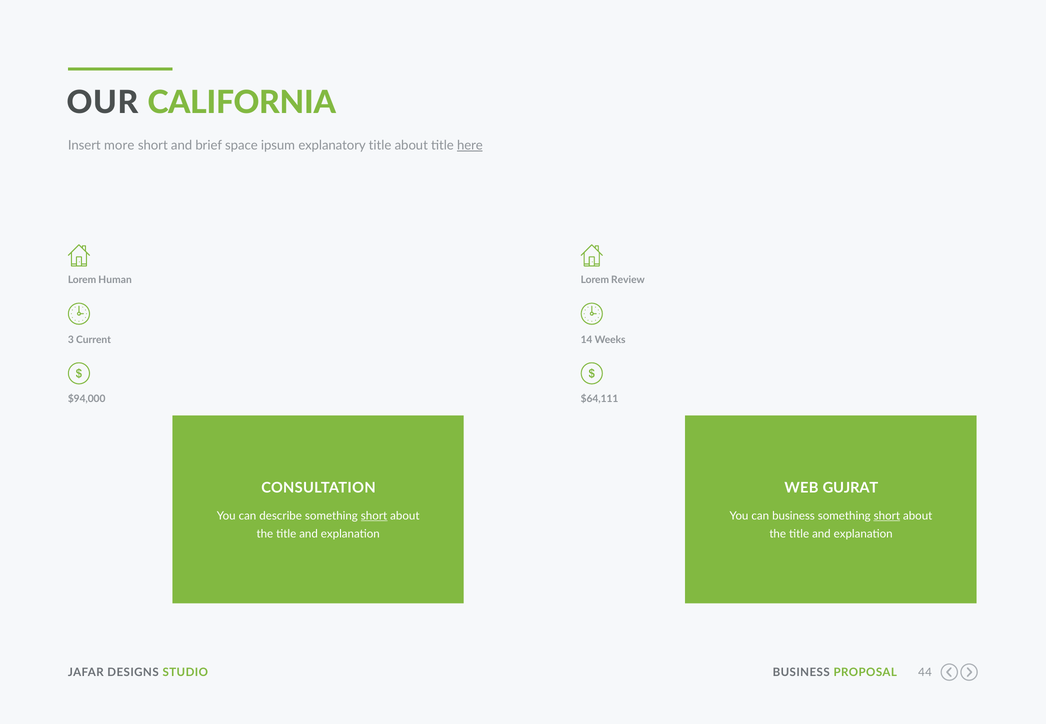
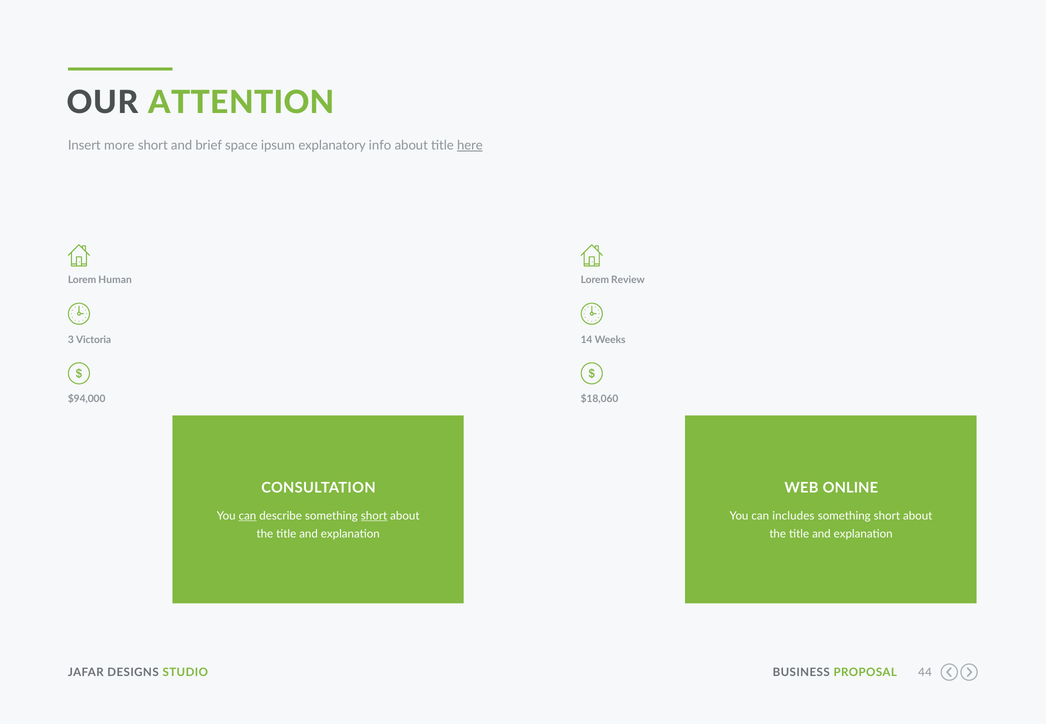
CALIFORNIA: CALIFORNIA -> ATTENTION (241, 103)
explanatory title: title -> info (380, 146)
Current: Current -> Victoria (94, 340)
$64,111: $64,111 -> $18,060 (600, 399)
GUJRAT: GUJRAT -> ONLINE (850, 488)
can underline: none -> present (247, 516)
can business: business -> includes (793, 516)
short underline: present -> none (887, 516)
